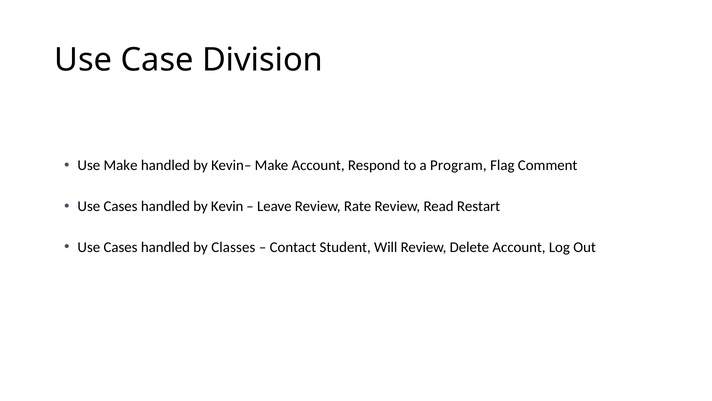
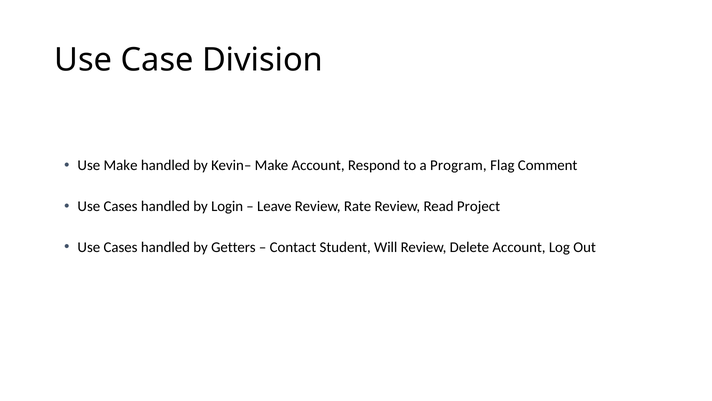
Kevin: Kevin -> Login (227, 206)
Restart: Restart -> Project (479, 206)
Classes: Classes -> Getters (233, 247)
